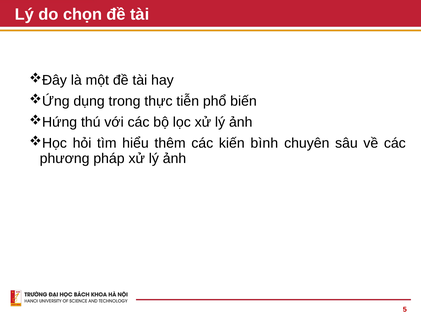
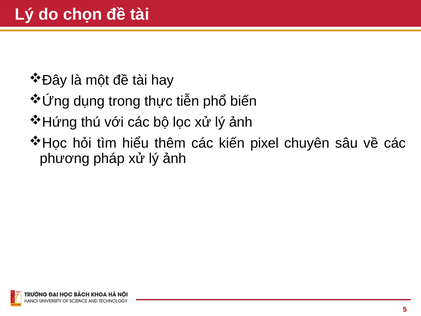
bình: bình -> pixel (264, 143)
